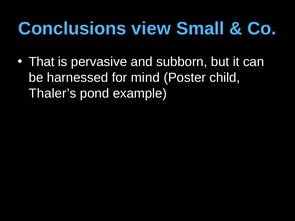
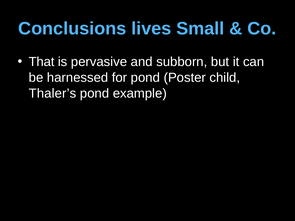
view: view -> lives (151, 29)
for mind: mind -> pond (145, 78)
